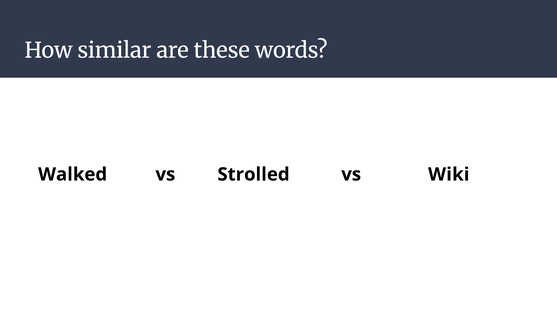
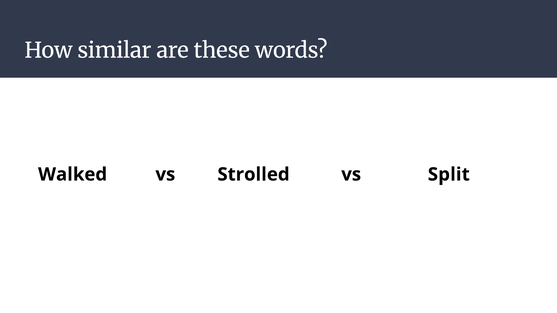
Wiki: Wiki -> Split (449, 175)
